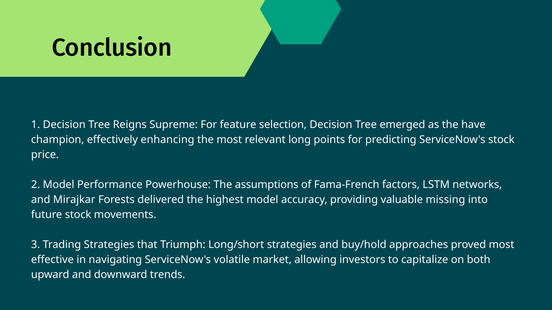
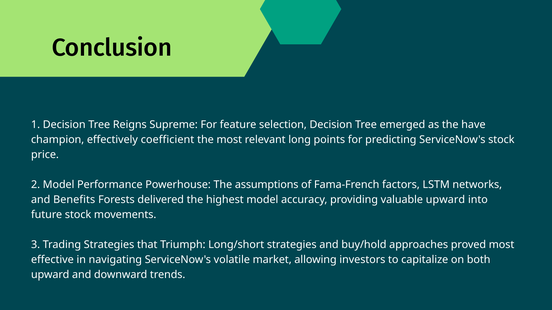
enhancing: enhancing -> coefficient (168, 140)
Mirajkar: Mirajkar -> Benefits (74, 200)
valuable missing: missing -> upward (445, 200)
